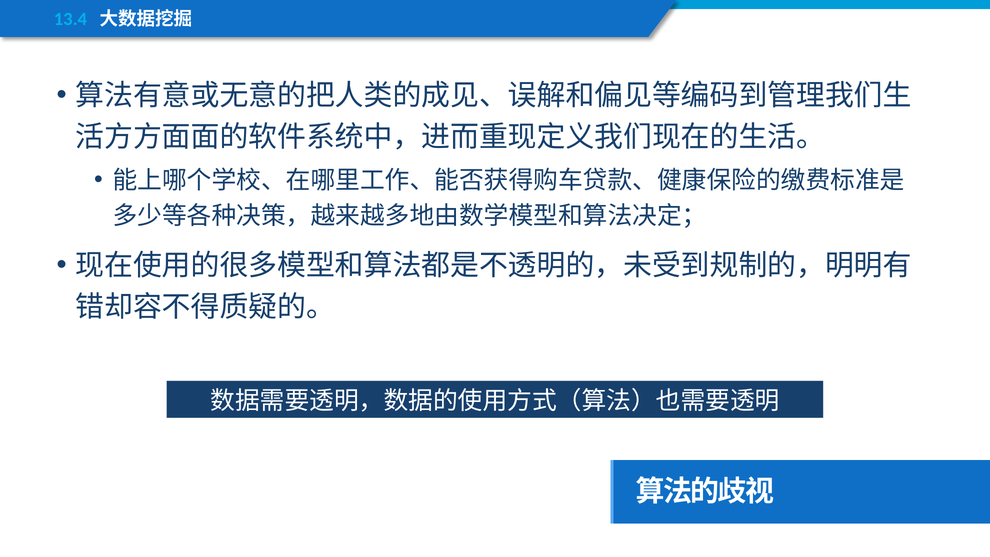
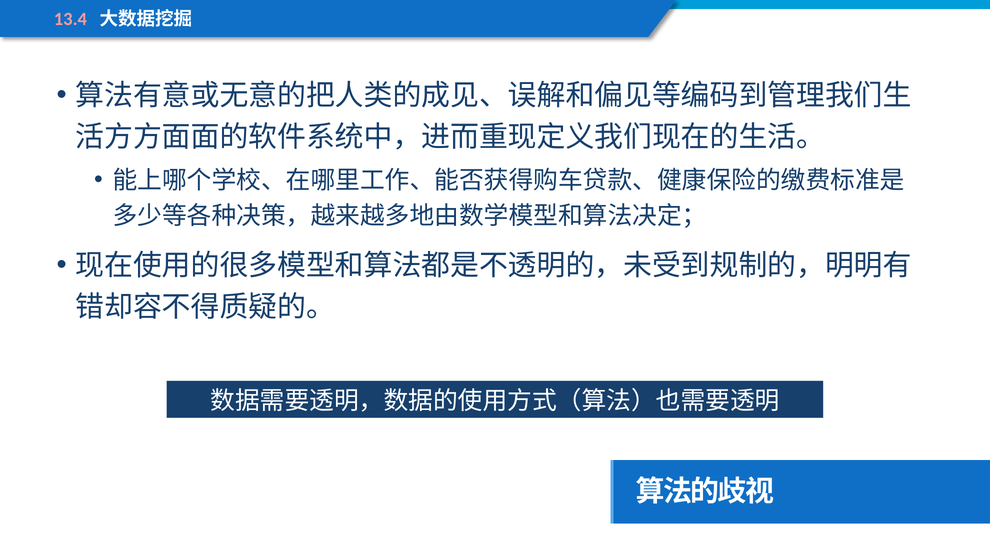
13.4 colour: light blue -> pink (70, 19)
